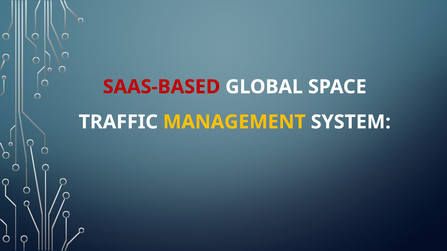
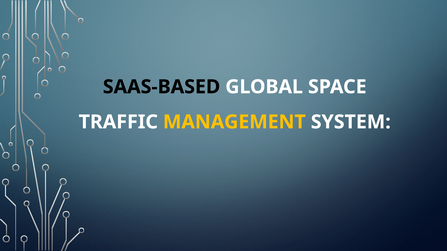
SAAS-BASED colour: red -> black (162, 87)
